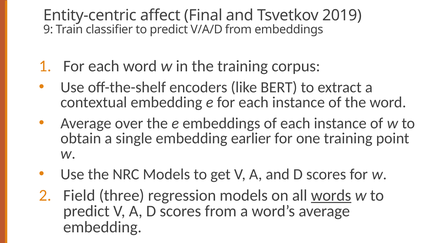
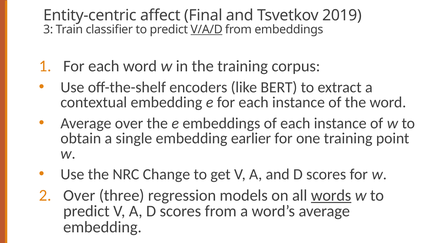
9: 9 -> 3 (48, 30)
V/A/D underline: none -> present (207, 30)
NRC Models: Models -> Change (166, 174)
Field: Field -> Over (79, 195)
